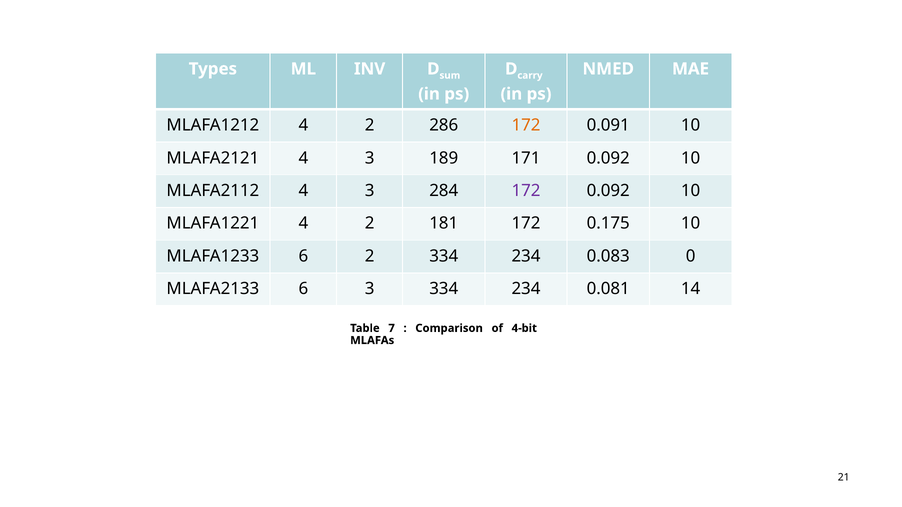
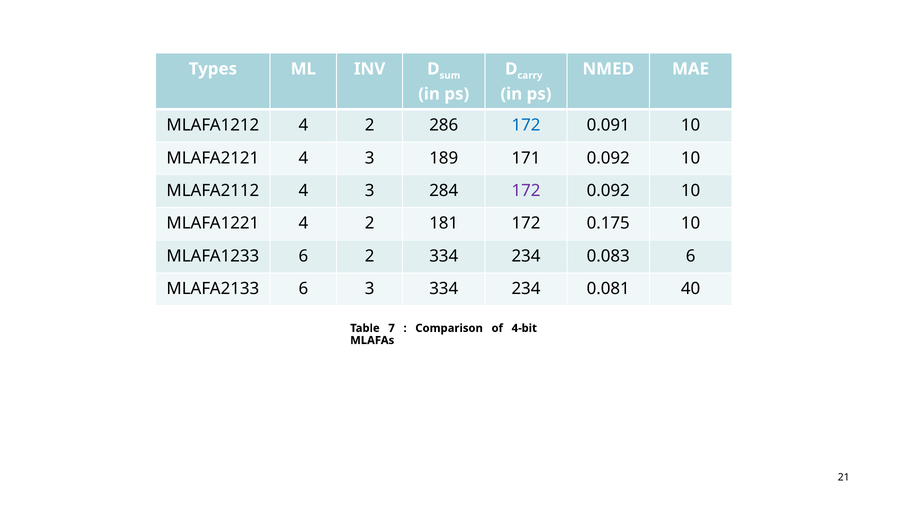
172 colour: orange -> blue (526, 125)
0.083 0: 0 -> 6 (691, 256)
14: 14 -> 40 (691, 289)
